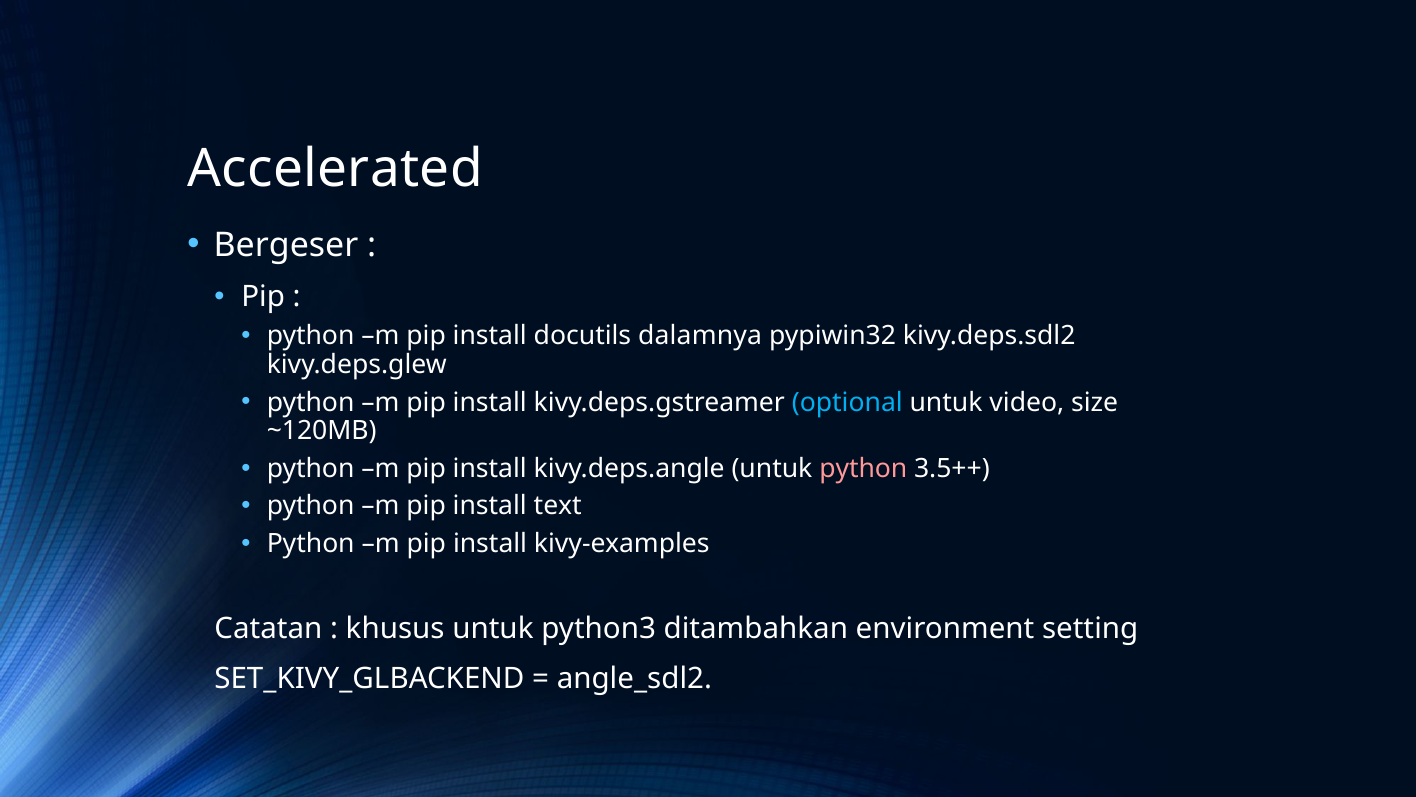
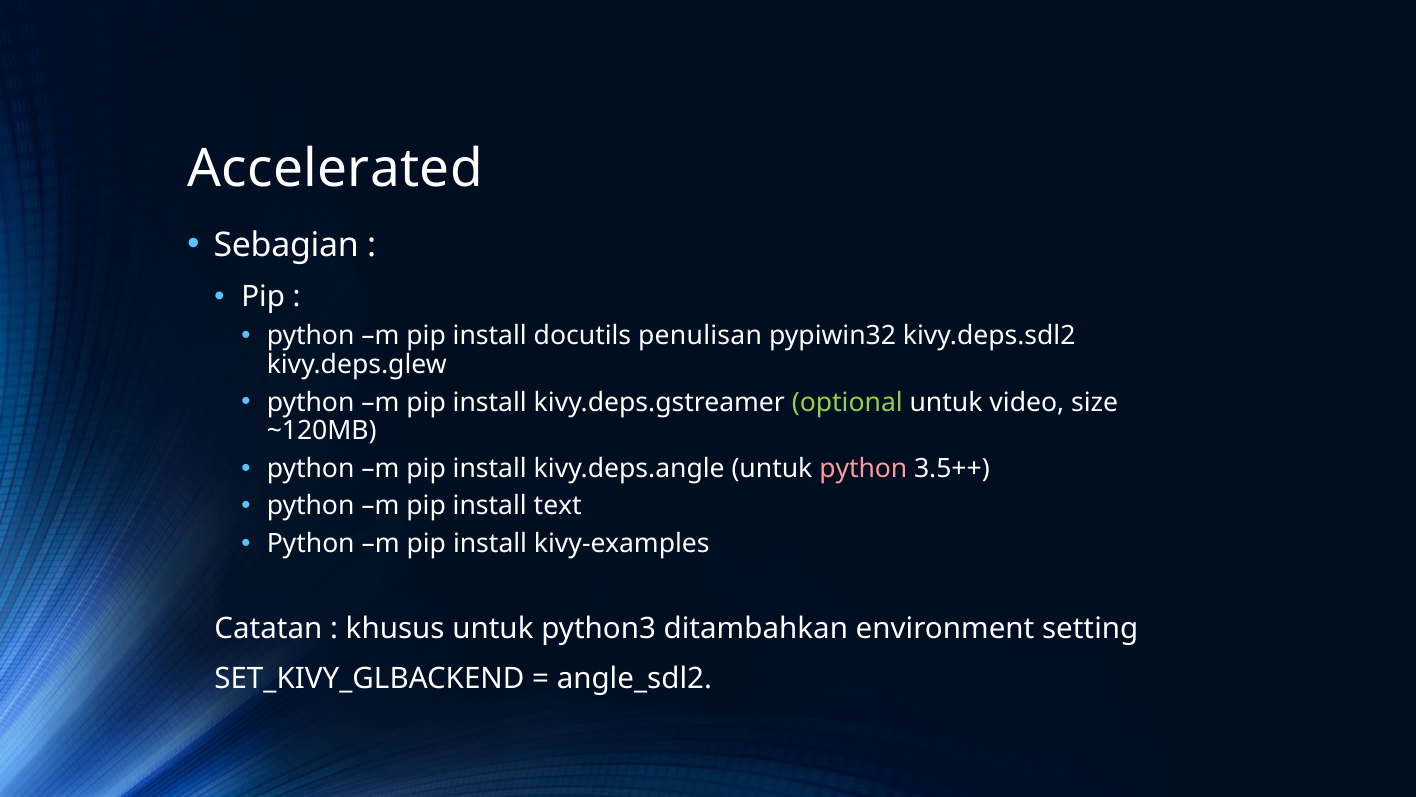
Bergeser: Bergeser -> Sebagian (286, 245)
dalamnya: dalamnya -> penulisan (700, 336)
optional colour: light blue -> light green (847, 402)
